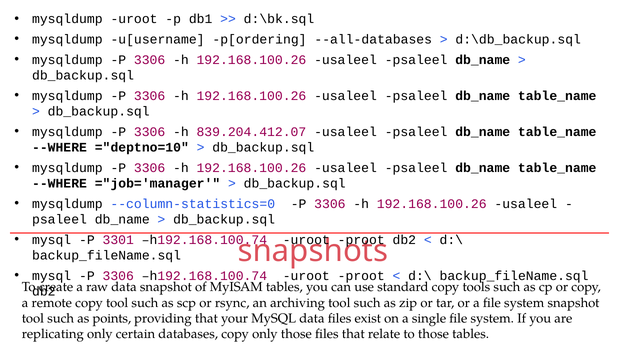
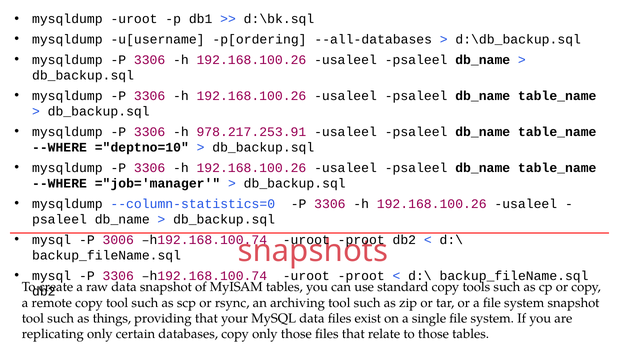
839.204.412.07: 839.204.412.07 -> 978.217.253.91 (251, 132)
3301: 3301 -> 3006 (118, 240)
points: points -> things (112, 318)
